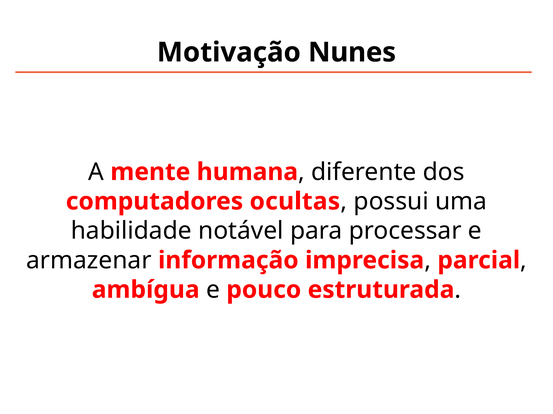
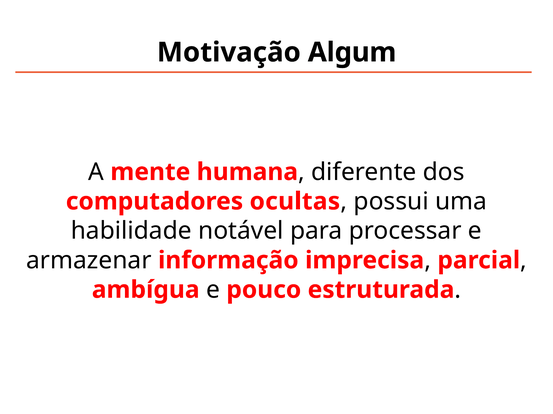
Nunes: Nunes -> Algum (352, 52)
